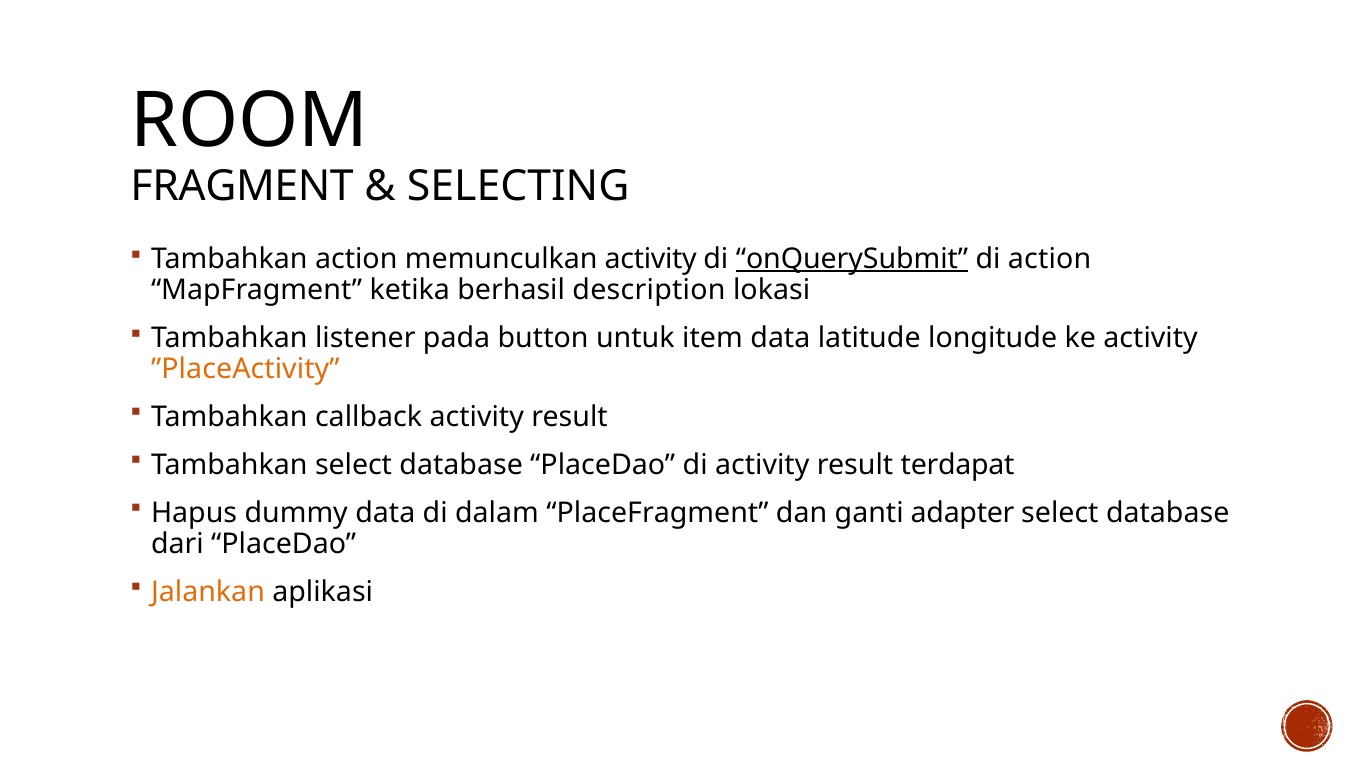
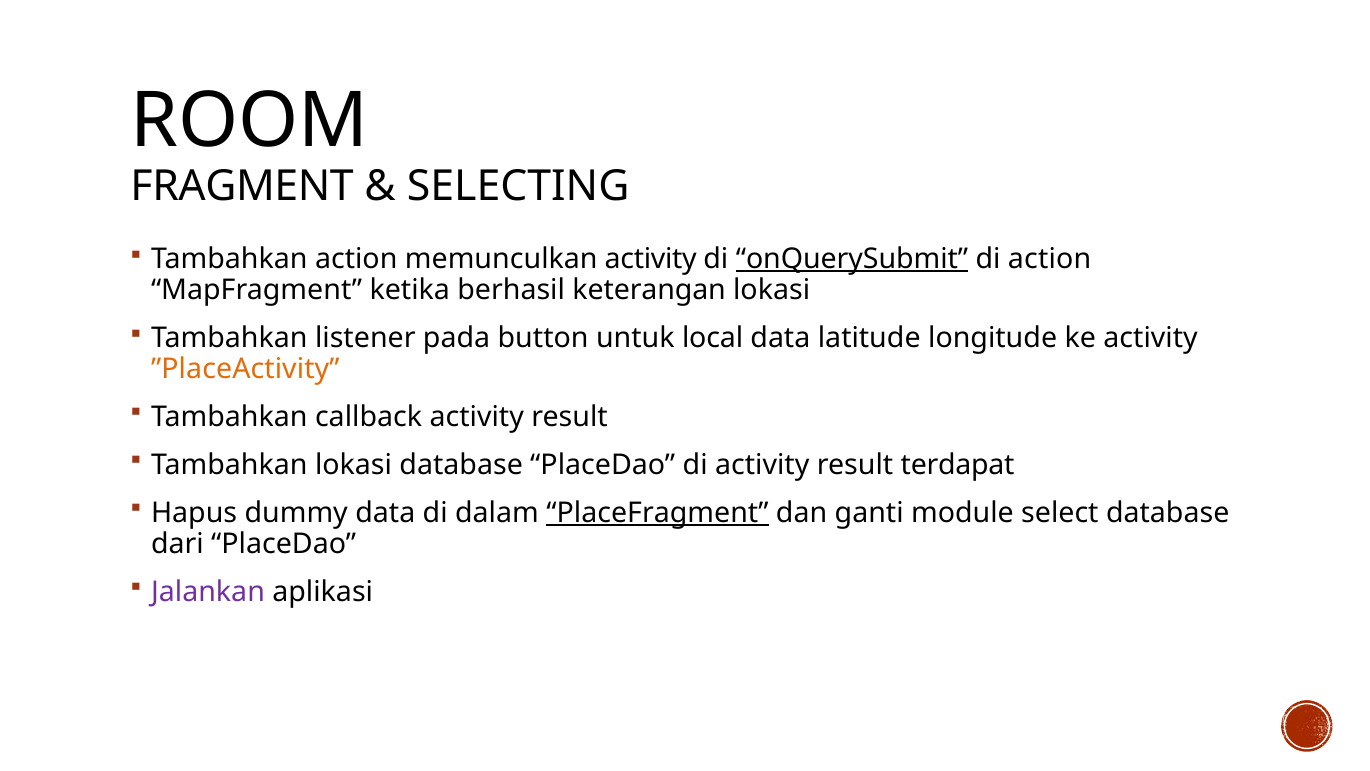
description: description -> keterangan (649, 290)
item: item -> local (713, 338)
Tambahkan select: select -> lokasi (354, 464)
PlaceFragment underline: none -> present (657, 512)
adapter: adapter -> module (962, 512)
Jalankan colour: orange -> purple (208, 591)
